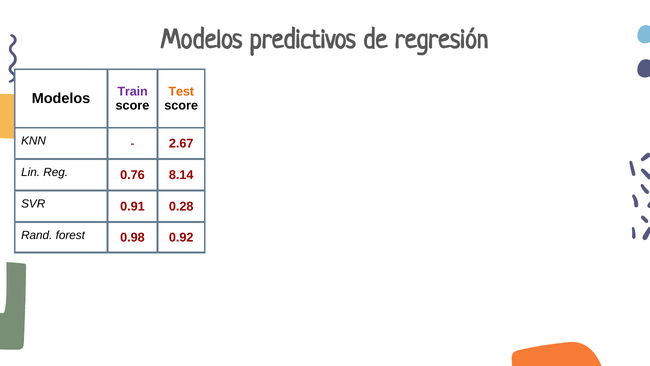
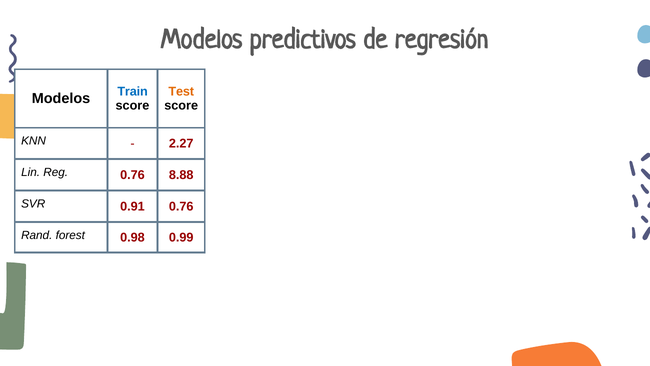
Train colour: purple -> blue (133, 91)
2.67: 2.67 -> 2.27 (181, 143)
8.14: 8.14 -> 8.88 (181, 175)
0.91 0.28: 0.28 -> 0.76 (181, 206)
0.92: 0.92 -> 0.99 (181, 237)
